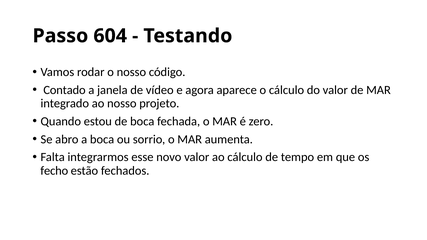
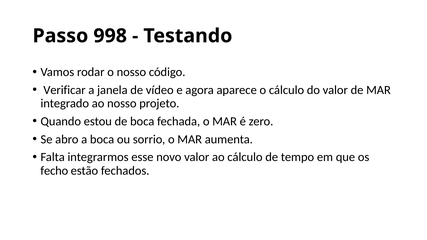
604: 604 -> 998 (110, 36)
Contado: Contado -> Verificar (64, 90)
